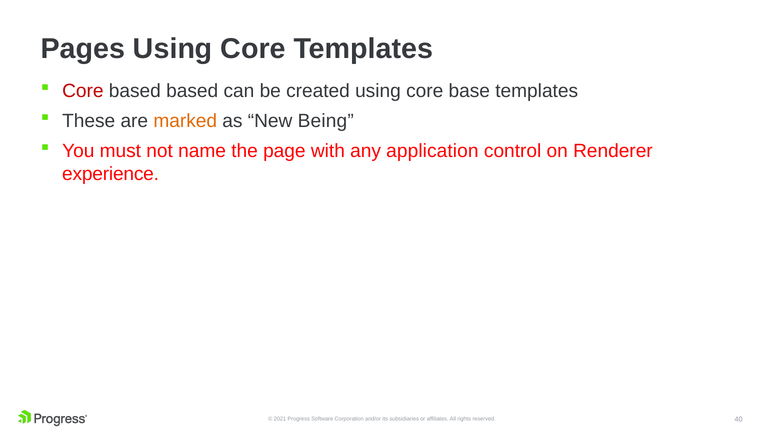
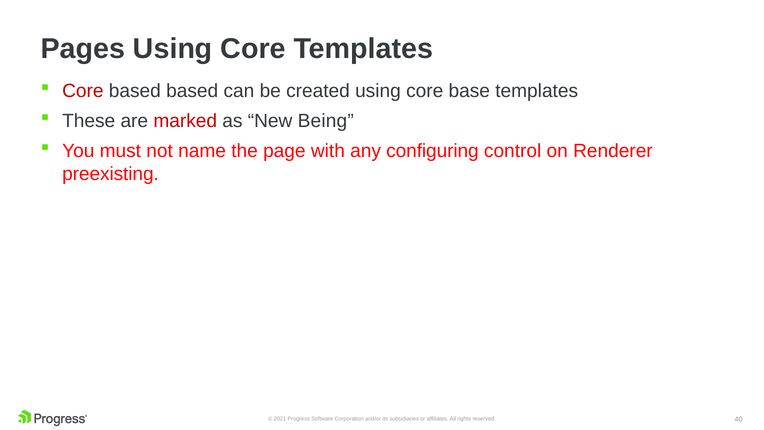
marked colour: orange -> red (185, 121)
application: application -> configuring (432, 151)
experience: experience -> preexisting (110, 174)
